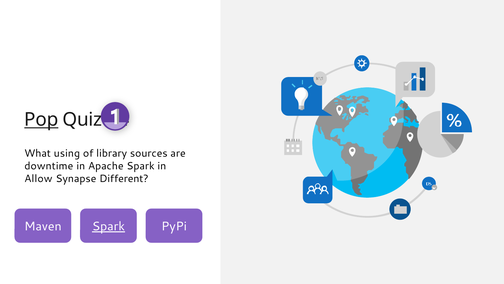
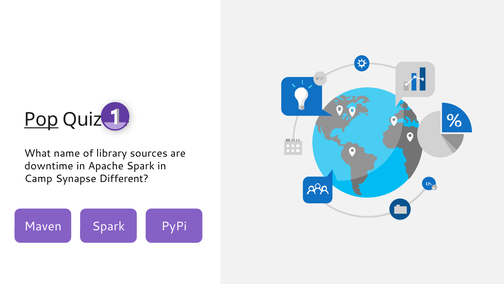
using: using -> name (67, 153)
Allow: Allow -> Camp (38, 178)
Spark underline: present -> none (108, 226)
